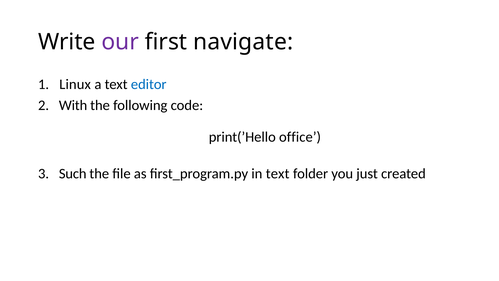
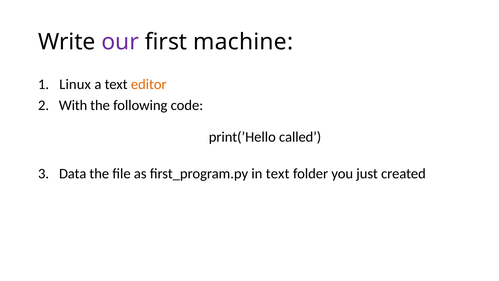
navigate: navigate -> machine (243, 42)
editor colour: blue -> orange (149, 84)
office: office -> called (300, 137)
Such: Such -> Data (73, 173)
